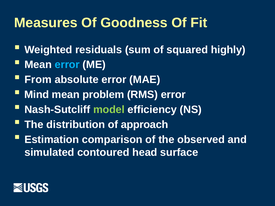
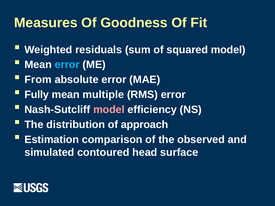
squared highly: highly -> model (228, 50)
Mind: Mind -> Fully (37, 95)
problem: problem -> multiple (103, 95)
model colour: light green -> pink (109, 110)
